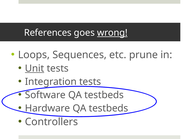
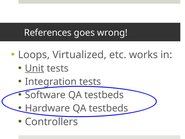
wrong underline: present -> none (112, 33)
Sequences: Sequences -> Virtualized (80, 55)
prune: prune -> works (143, 55)
